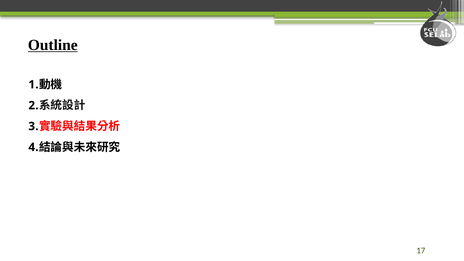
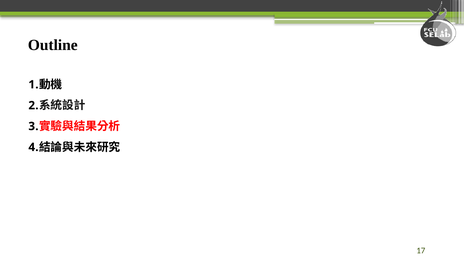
Outline underline: present -> none (53, 45)
